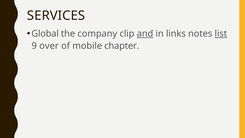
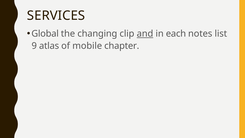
company: company -> changing (97, 34)
links: links -> each (176, 34)
list underline: present -> none (221, 34)
over: over -> atlas (49, 46)
